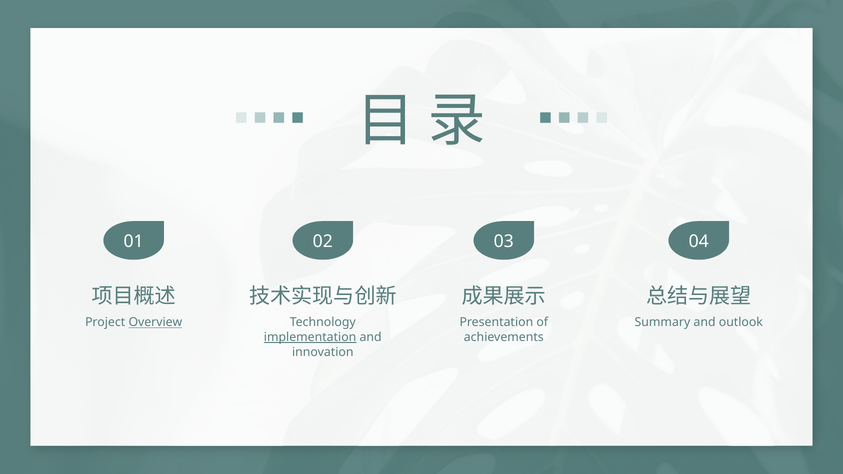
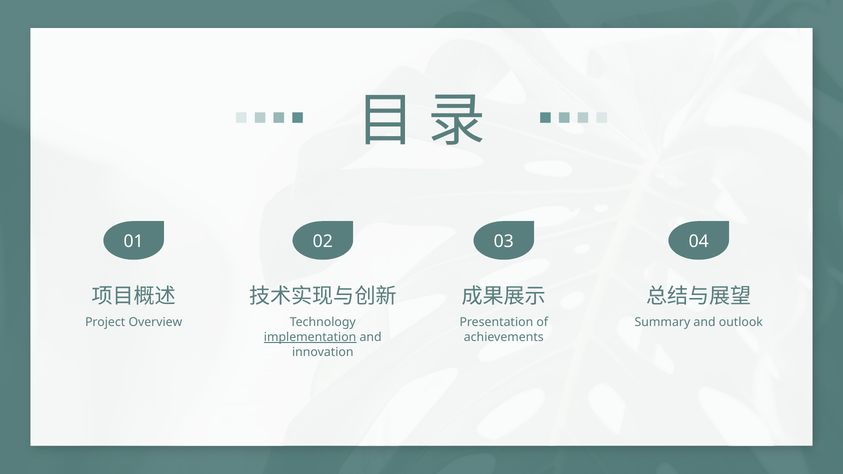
Overview underline: present -> none (155, 323)
